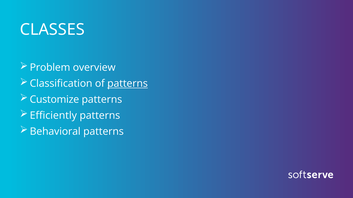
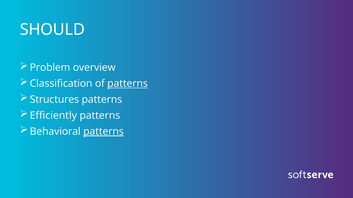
CLASSES: CLASSES -> SHOULD (52, 30)
Customize: Customize -> Structures (54, 100)
patterns underline: none -> present (104, 132)
